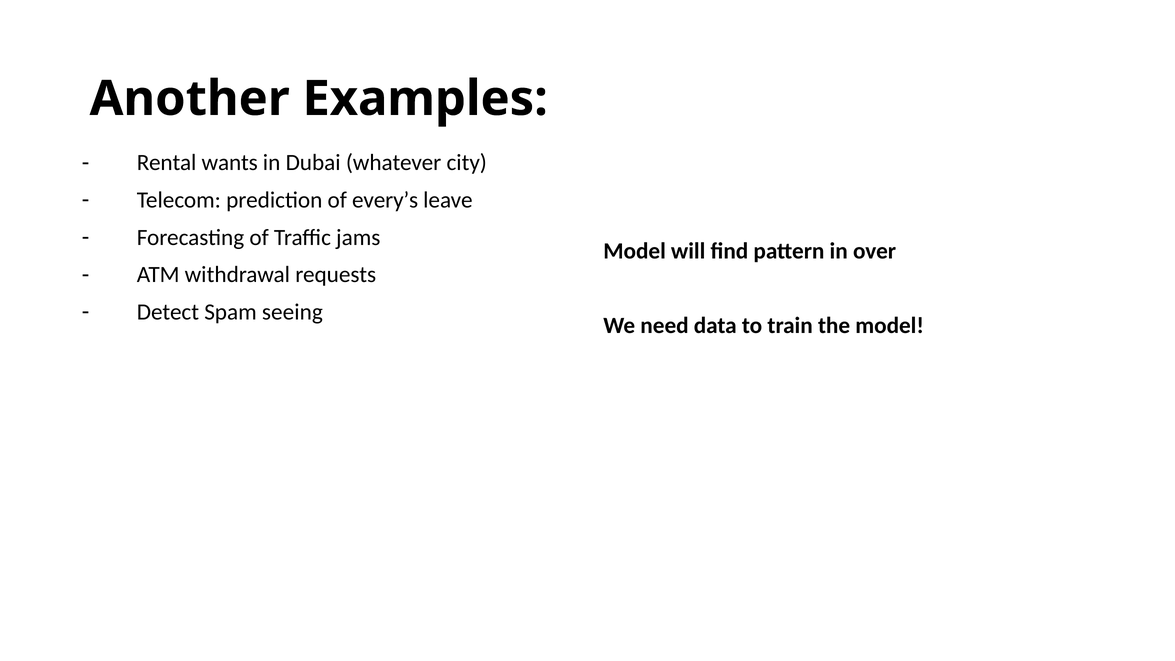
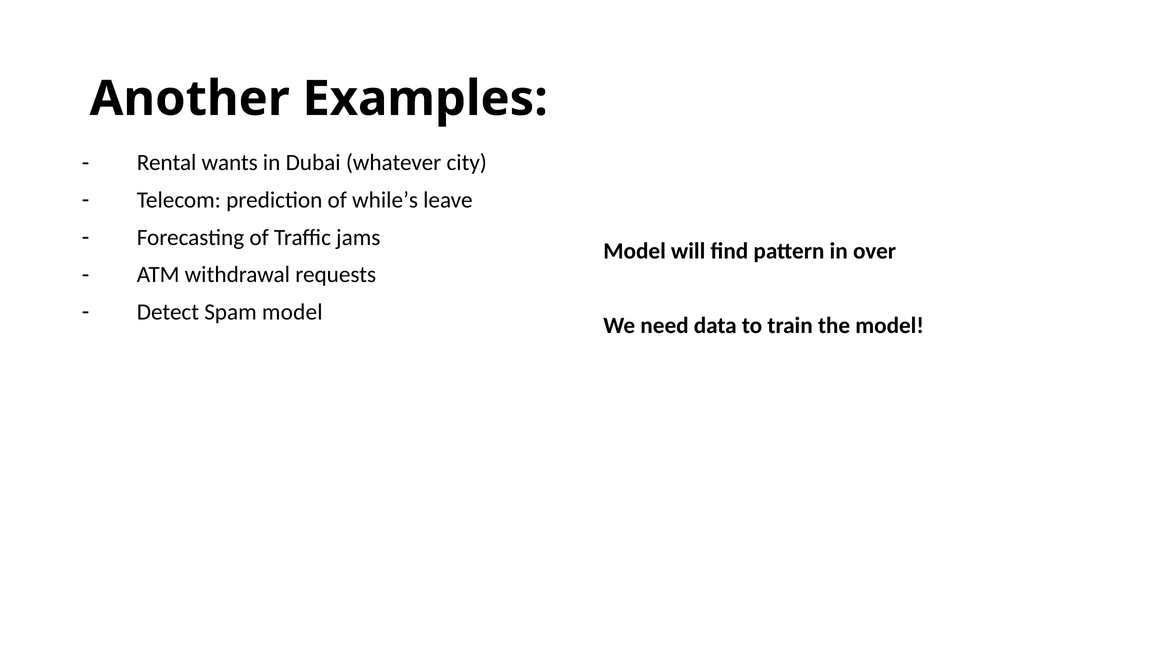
every’s: every’s -> while’s (385, 200)
Spam seeing: seeing -> model (292, 312)
